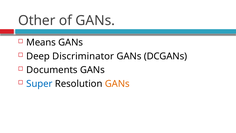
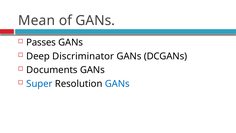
Other: Other -> Mean (37, 21)
Means: Means -> Passes (41, 42)
GANs colour: orange -> blue (117, 84)
